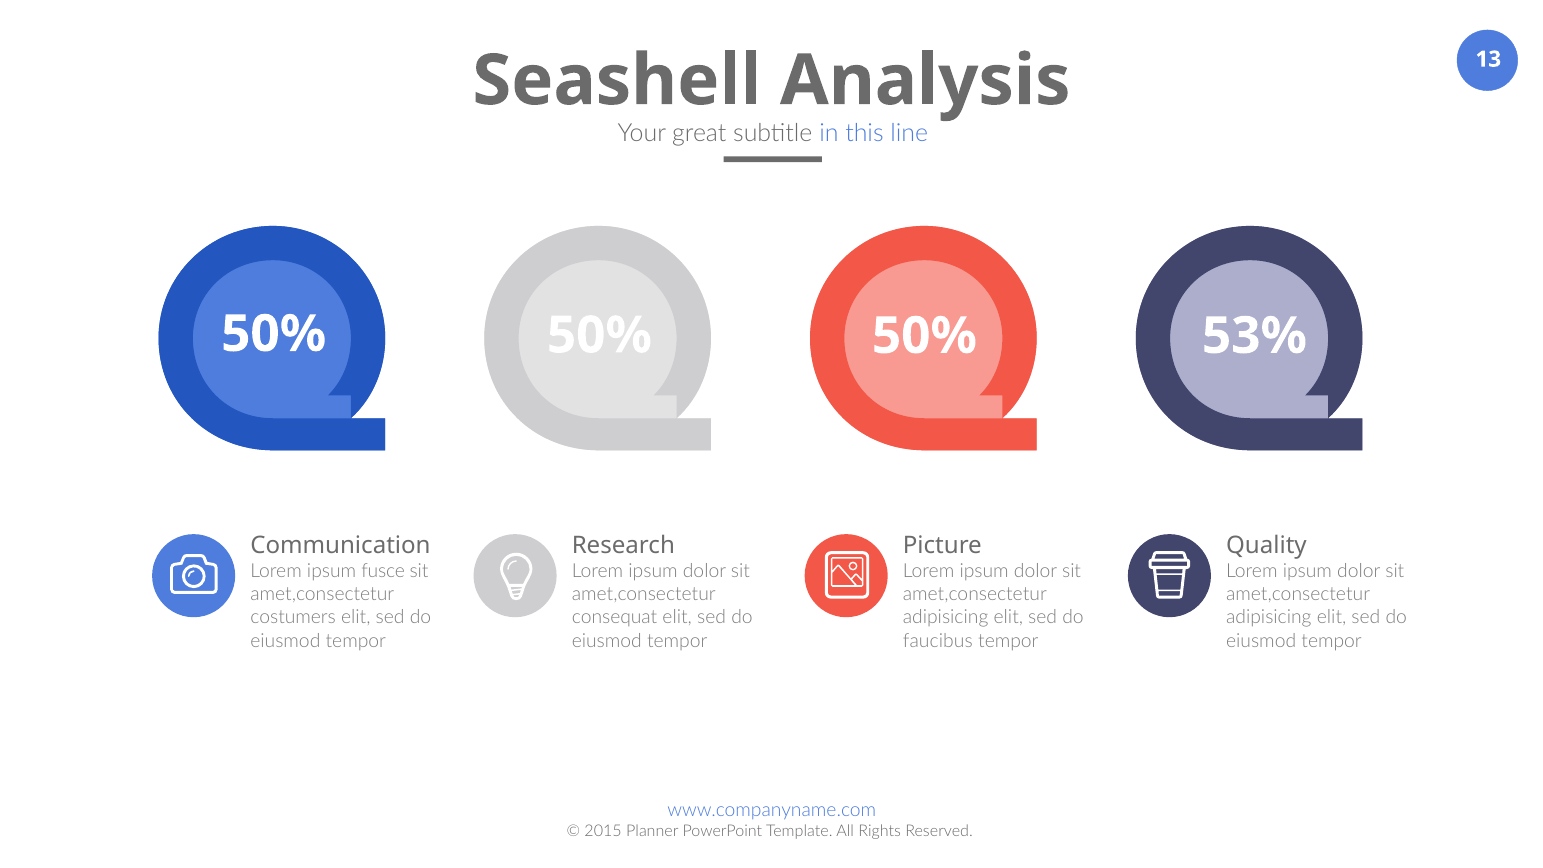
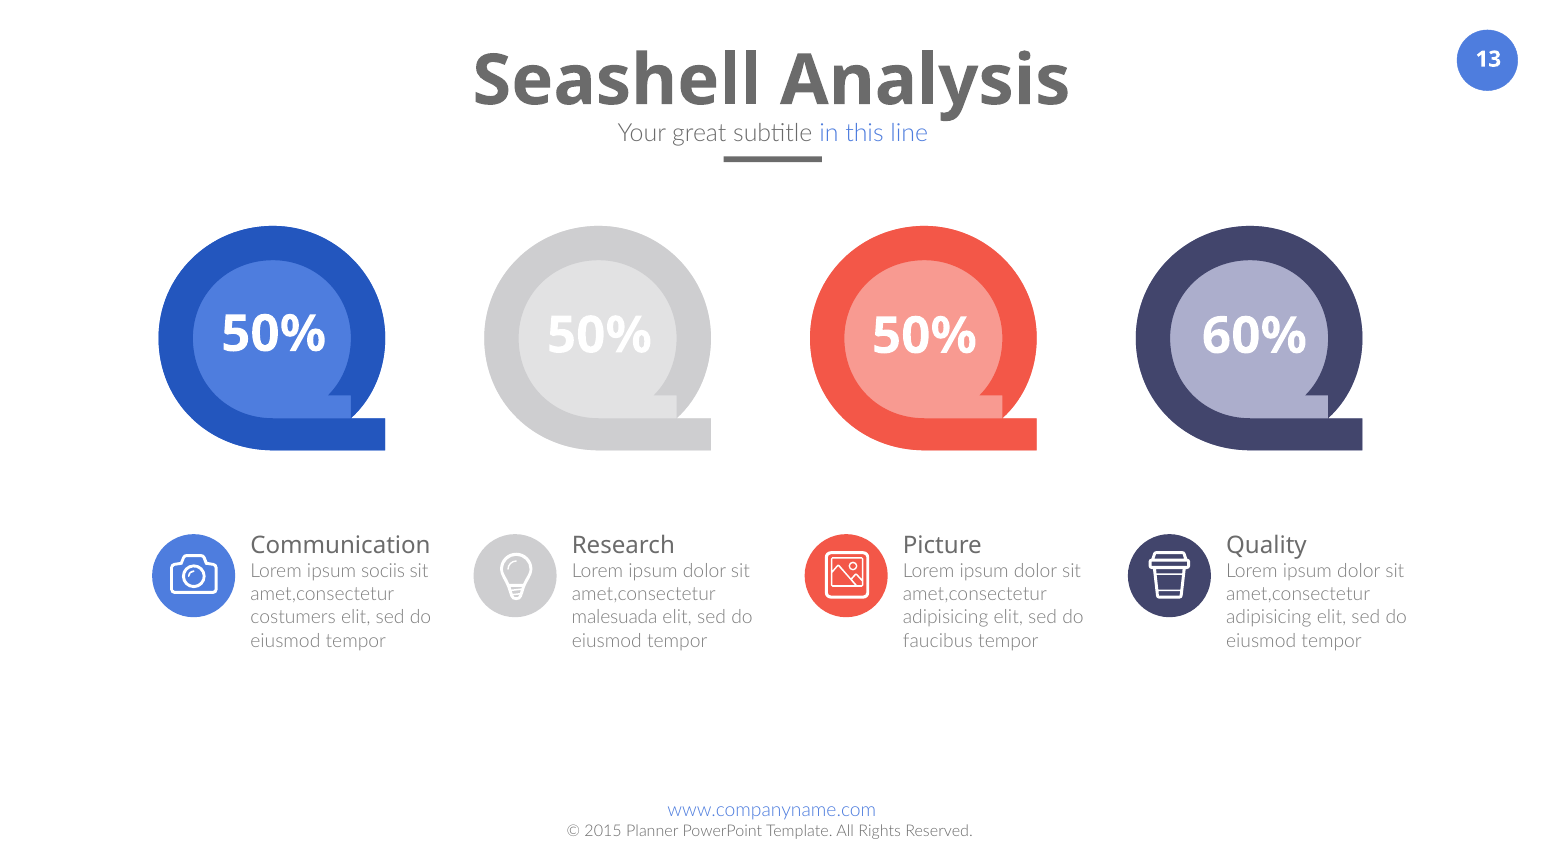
53%: 53% -> 60% (1254, 336)
fusce: fusce -> sociis (383, 571)
consequat: consequat -> malesuada (615, 618)
